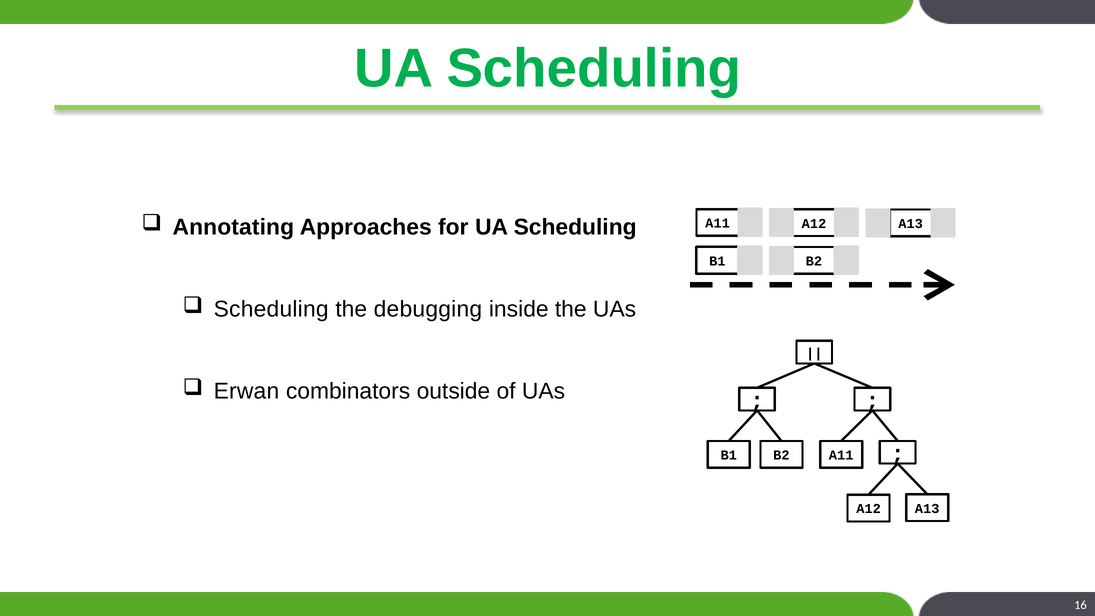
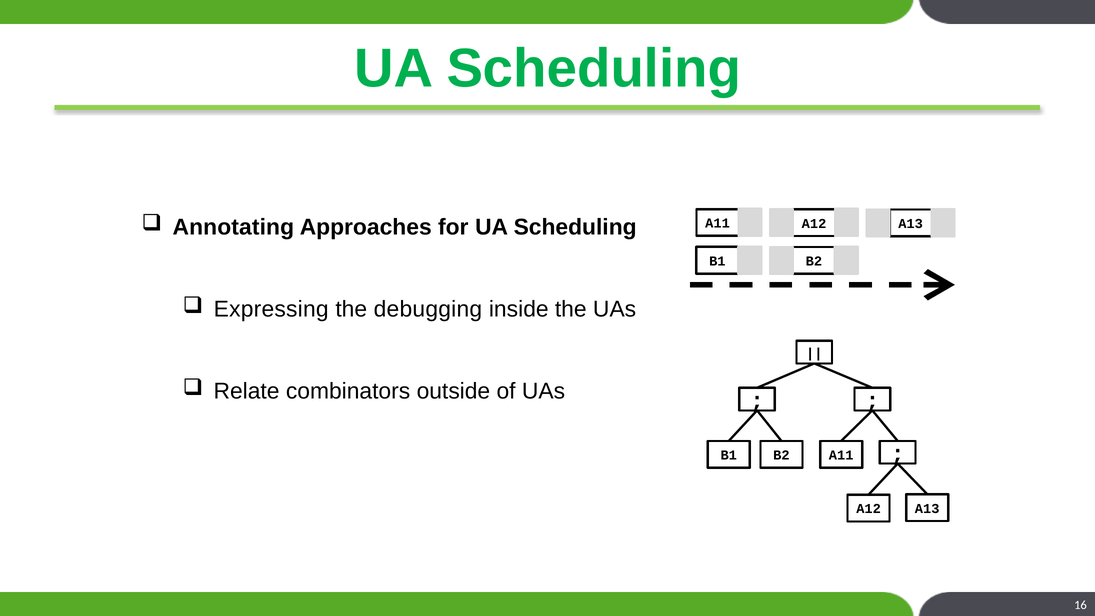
Scheduling: Scheduling -> Expressing (271, 309)
Erwan: Erwan -> Relate (247, 391)
